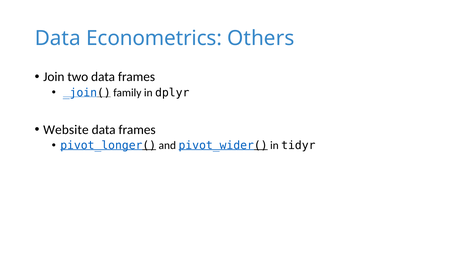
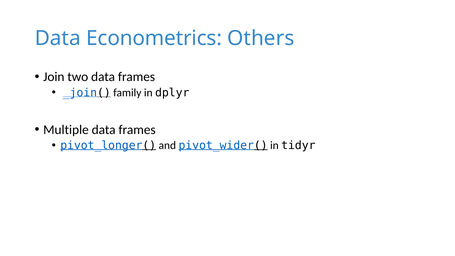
Website: Website -> Multiple (66, 130)
